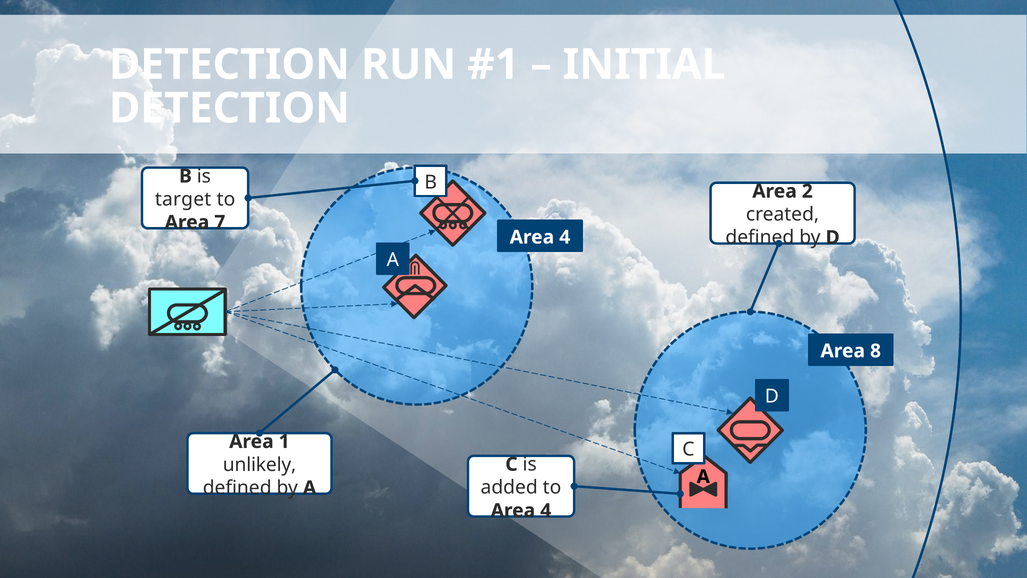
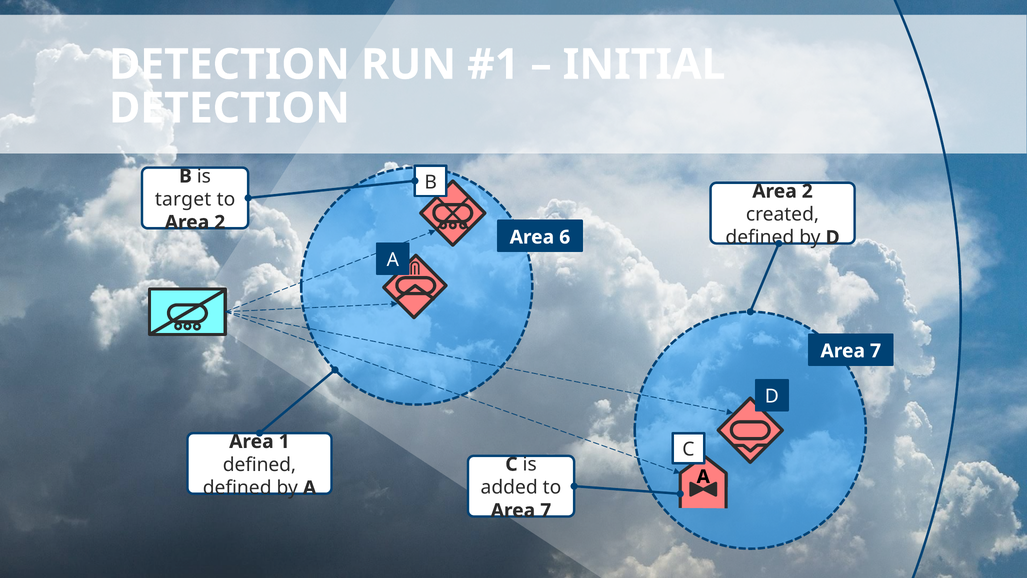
7: 7 -> 2 (220, 222)
4: 4 -> 6 (565, 237)
8: 8 -> 7 (876, 351)
unlikely: unlikely -> defined (259, 464)
4: 4 -> 7 (546, 510)
